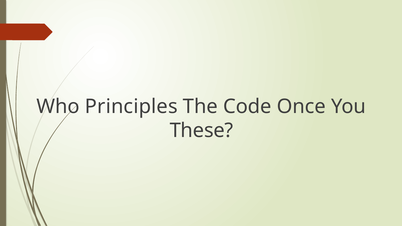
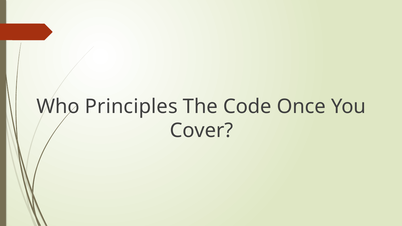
These: These -> Cover (201, 131)
